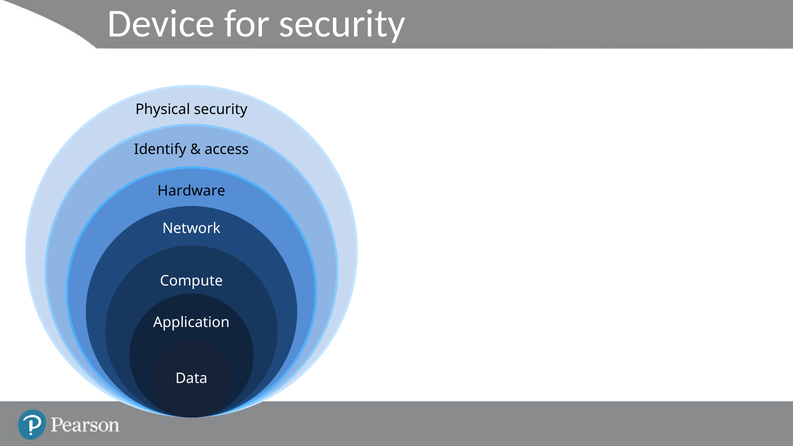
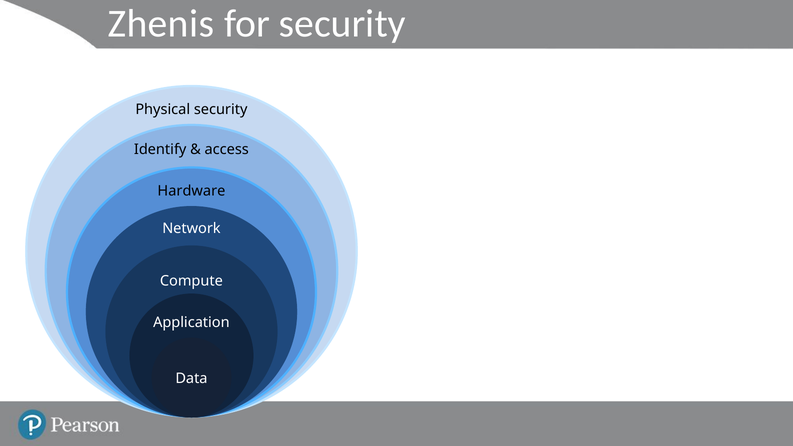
Device: Device -> Zhenis (161, 24)
